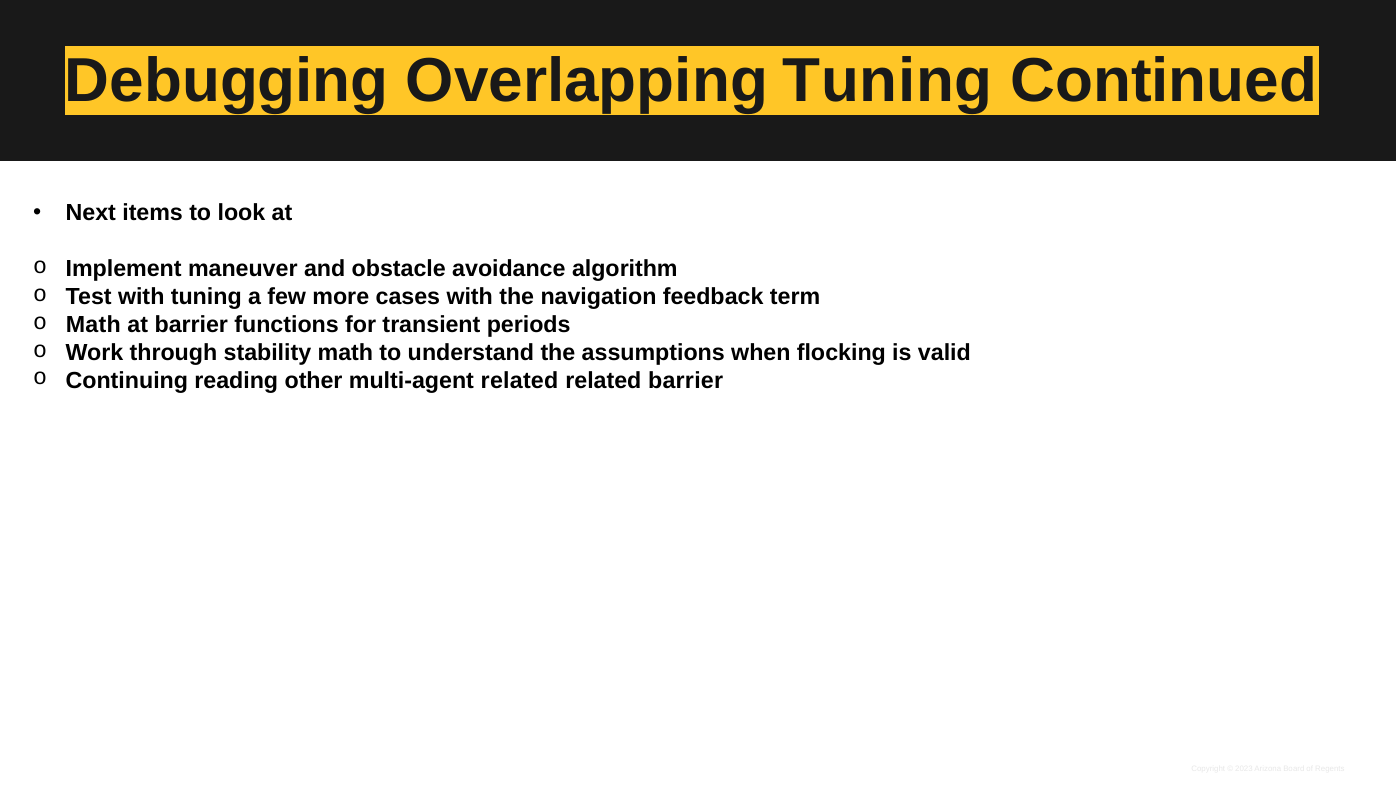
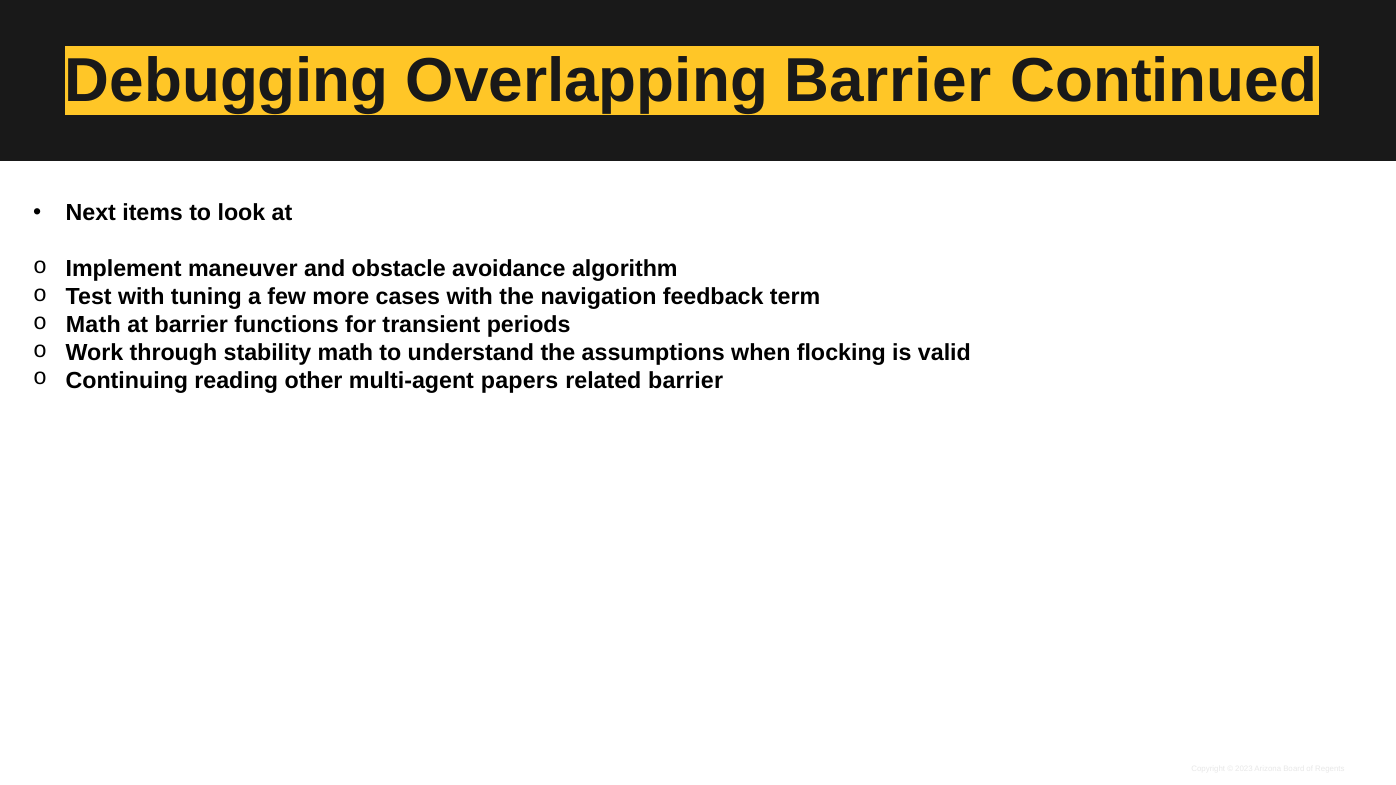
Overlapping Tuning: Tuning -> Barrier (888, 81)
multi-agent related: related -> papers (520, 381)
